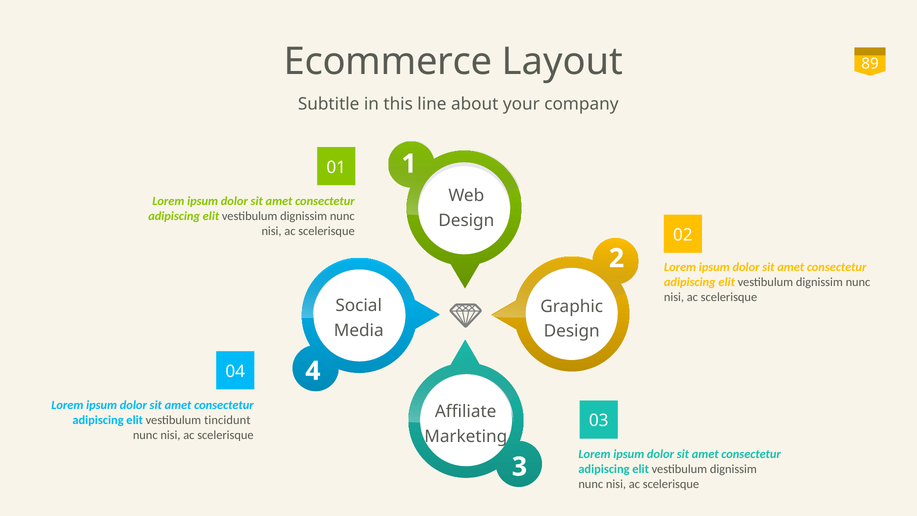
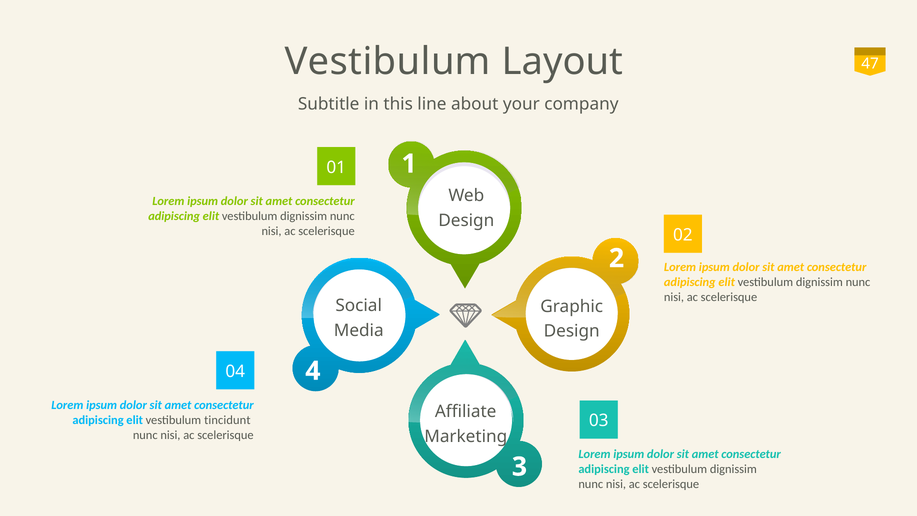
Ecommerce: Ecommerce -> Vestibulum (388, 62)
89: 89 -> 47 (870, 64)
